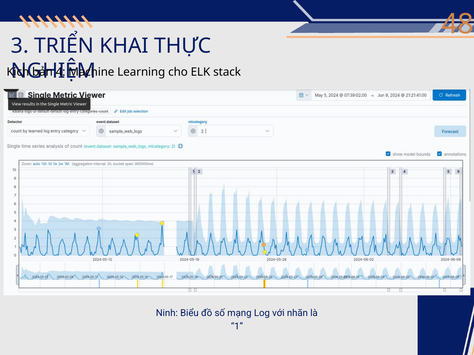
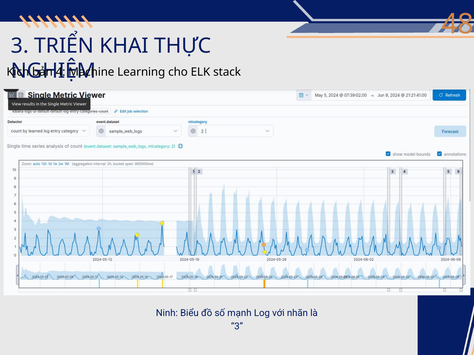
mạng: mạng -> mạnh (239, 314)
1: 1 -> 3 (237, 327)
